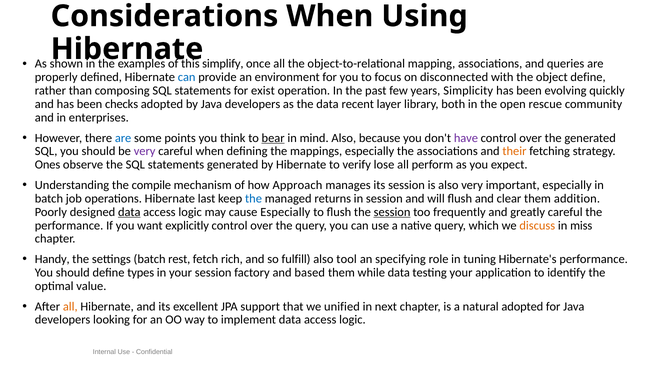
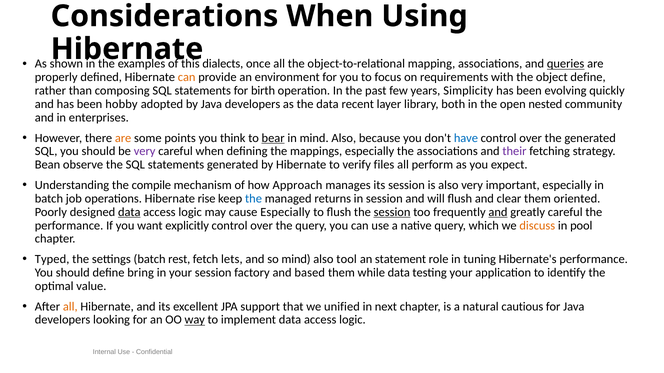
simplify: simplify -> dialects (223, 64)
queries underline: none -> present (566, 64)
can colour: blue -> orange (187, 77)
disconnected: disconnected -> requirements (454, 77)
exist: exist -> birth (263, 91)
checks: checks -> hobby (121, 104)
rescue: rescue -> nested (545, 104)
are colour: blue -> orange (123, 138)
have colour: purple -> blue (466, 138)
their colour: orange -> purple (514, 152)
Ones: Ones -> Bean (48, 165)
lose: lose -> files (384, 165)
last: last -> rise (207, 199)
addition: addition -> oriented (577, 199)
and underline: none -> present (498, 212)
miss: miss -> pool (581, 226)
Handy: Handy -> Typed (52, 260)
rich: rich -> lets (232, 260)
so fulfill: fulfill -> mind (296, 260)
specifying: specifying -> statement (401, 260)
types: types -> bring (141, 273)
natural adopted: adopted -> cautious (522, 307)
way underline: none -> present (195, 320)
